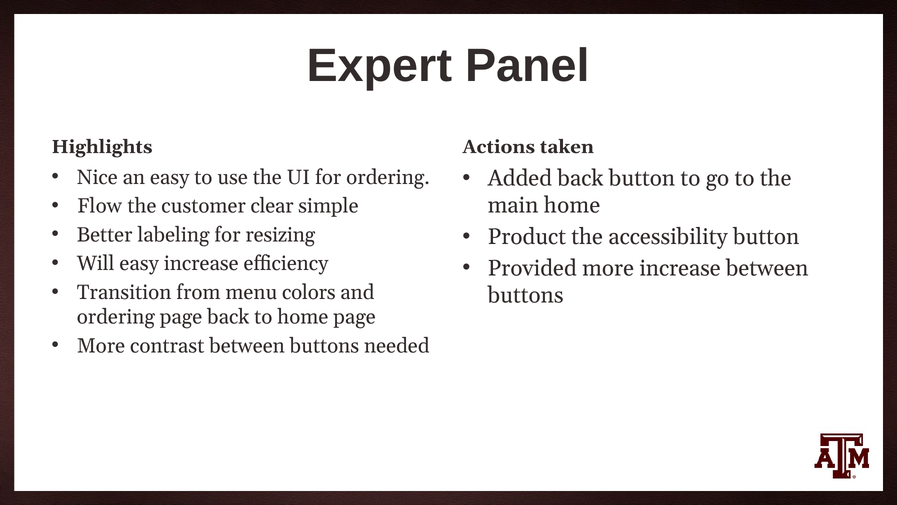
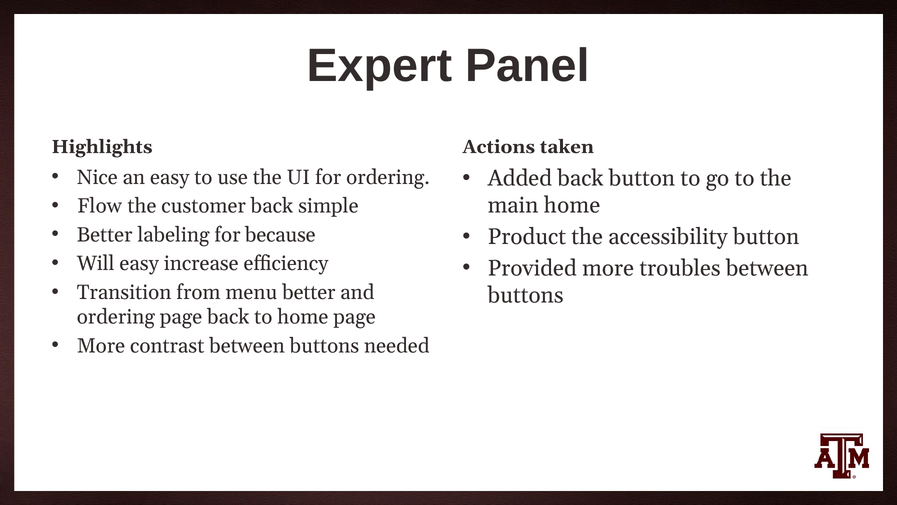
customer clear: clear -> back (272, 206)
resizing: resizing -> because (280, 235)
more increase: increase -> troubles (680, 268)
menu colors: colors -> better (309, 292)
